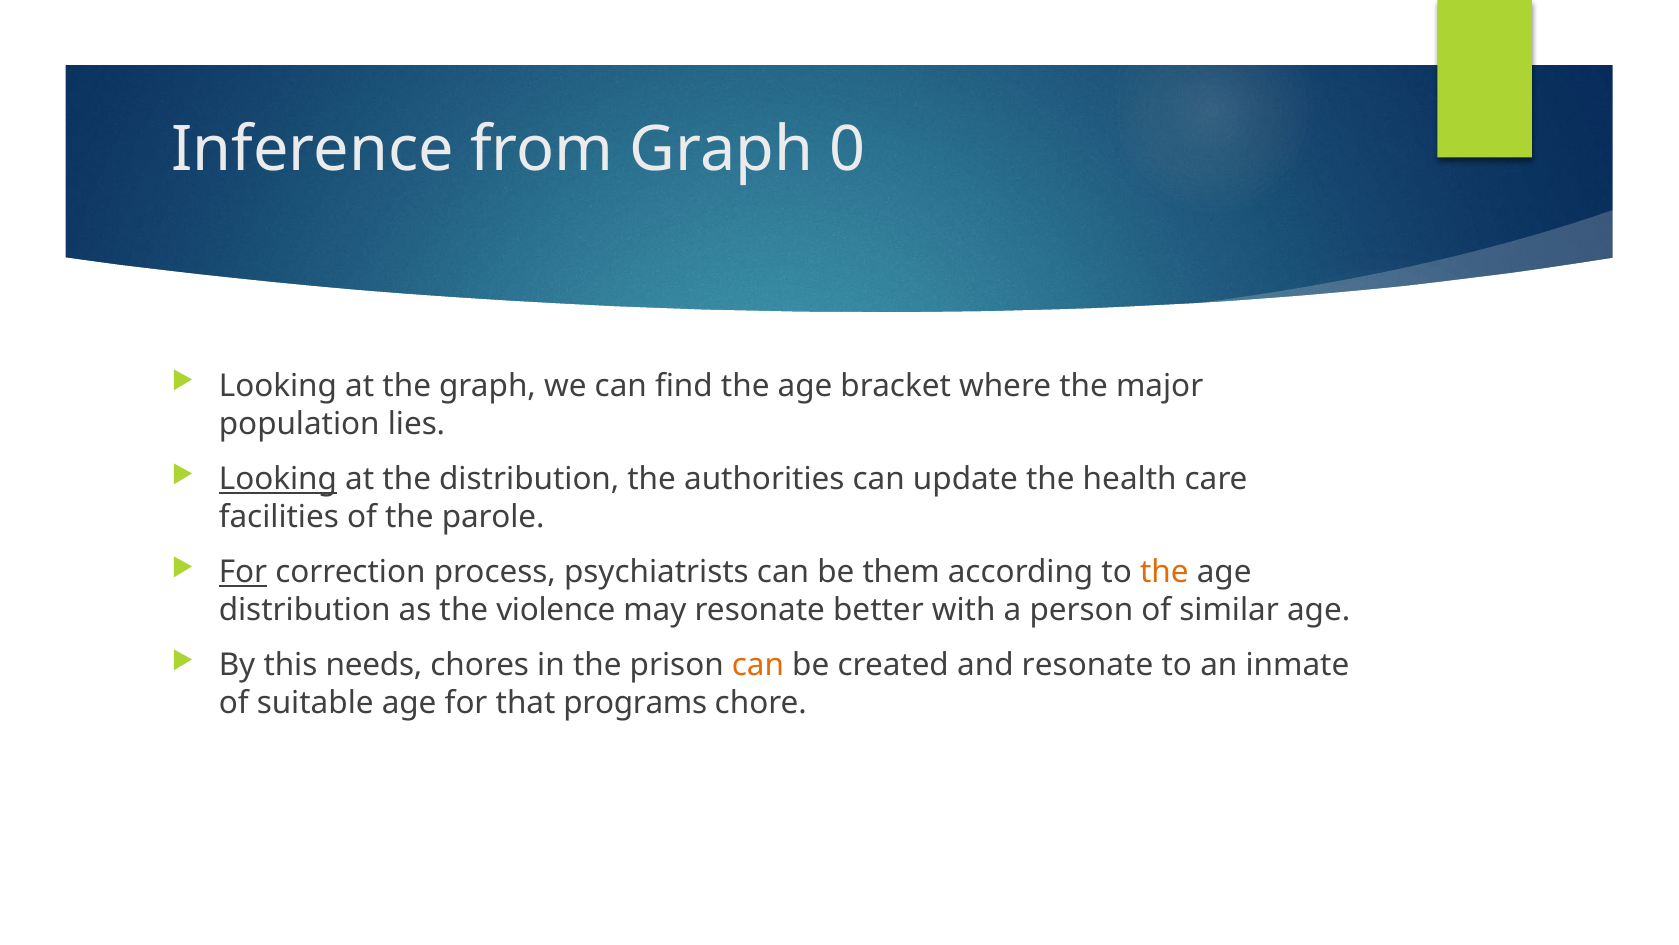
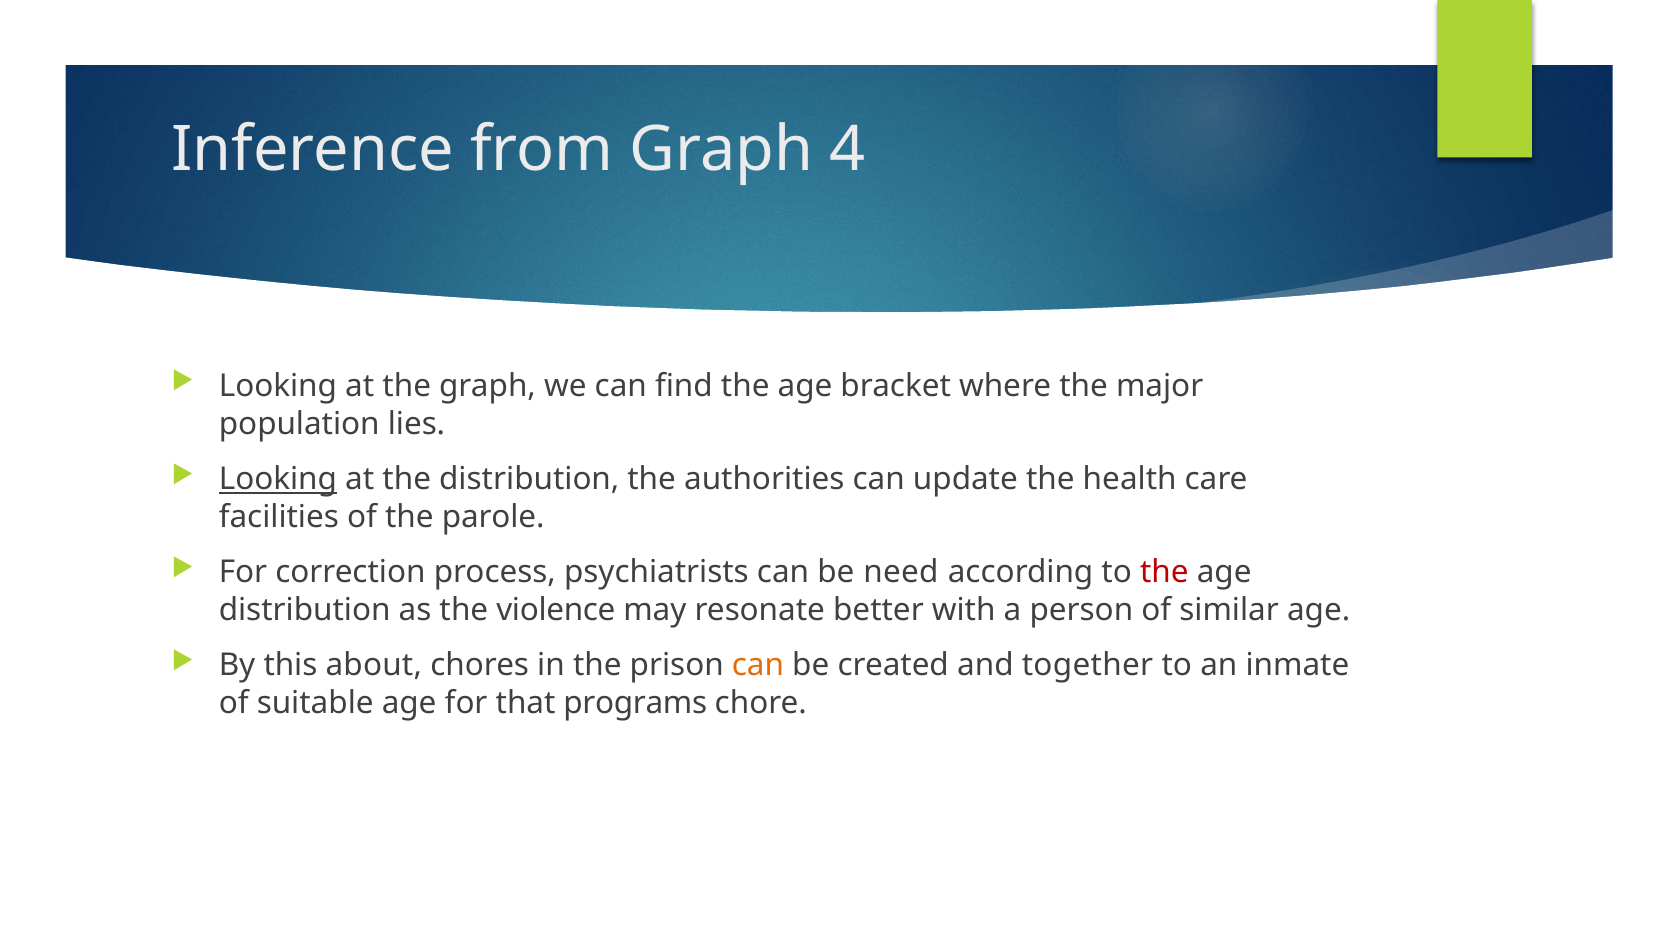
0: 0 -> 4 (848, 149)
For underline: present -> none (243, 572)
them: them -> need (901, 572)
the colour: orange -> red (1164, 572)
needs: needs -> about (374, 665)
and resonate: resonate -> together (1087, 665)
